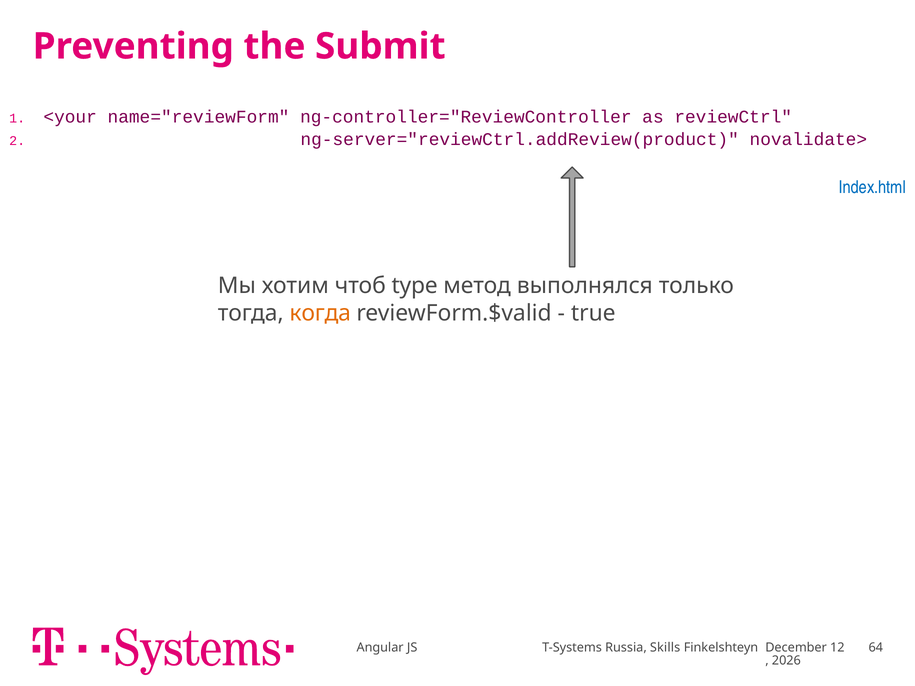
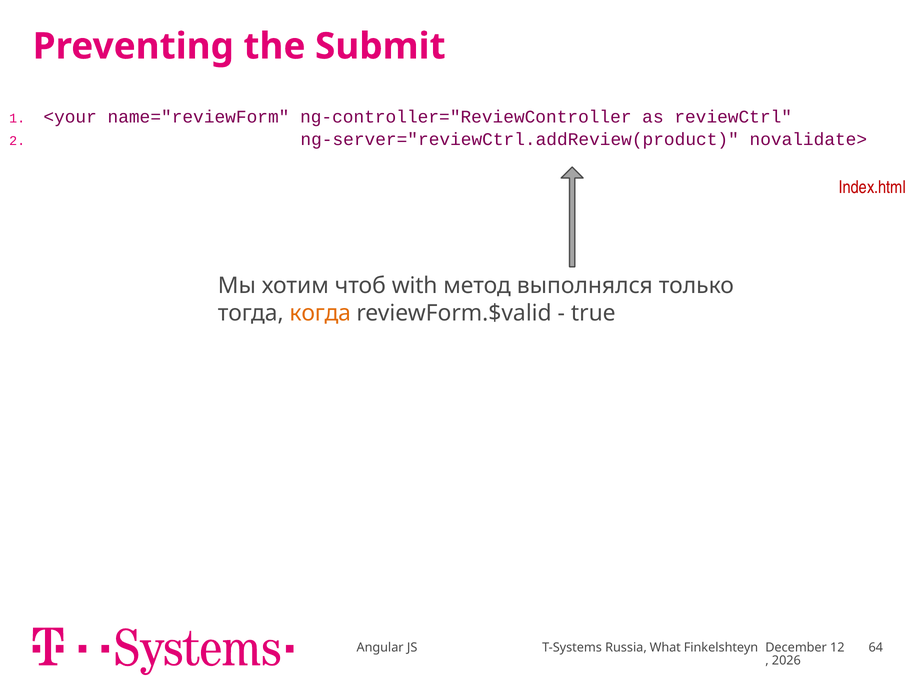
Index.html colour: blue -> red (872, 187)
type: type -> with (415, 286)
Skills: Skills -> What (665, 648)
